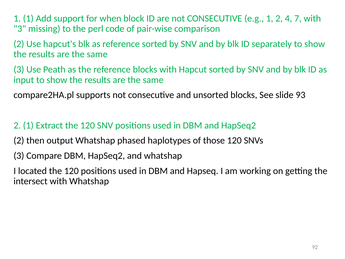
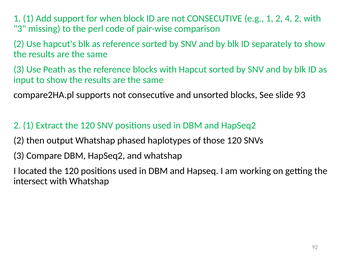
4 7: 7 -> 2 (298, 18)
